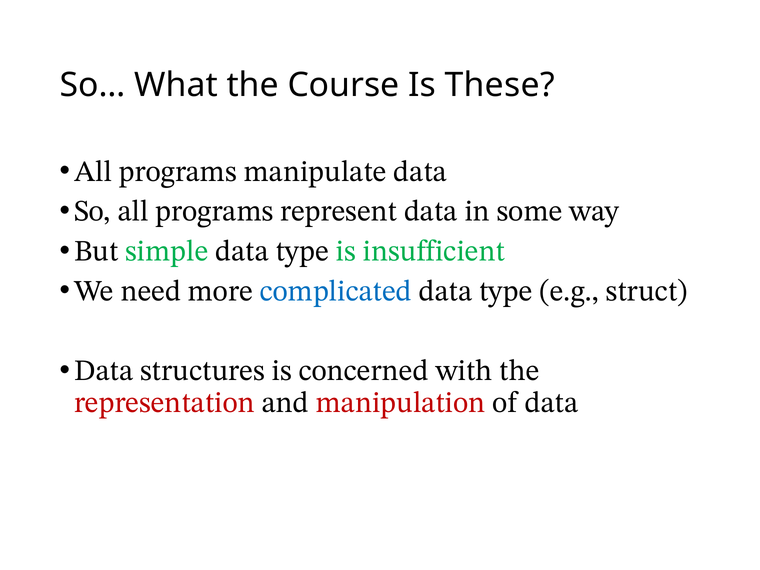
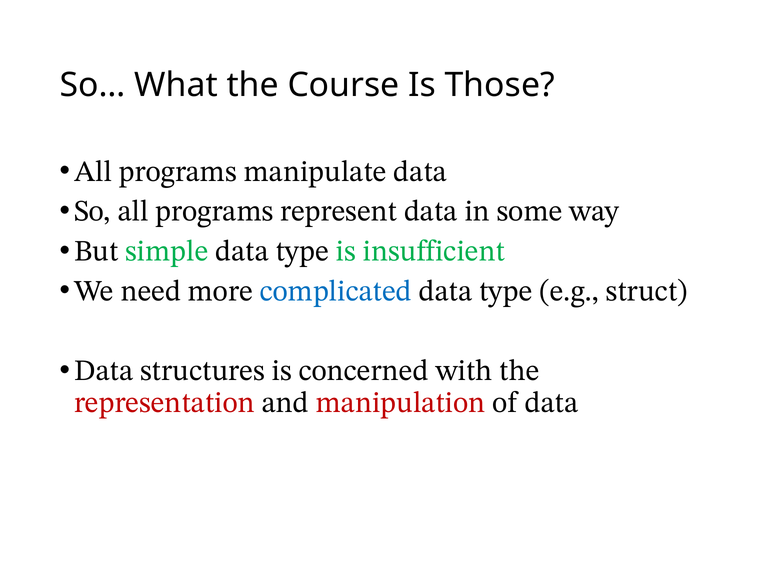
These: These -> Those (500, 85)
